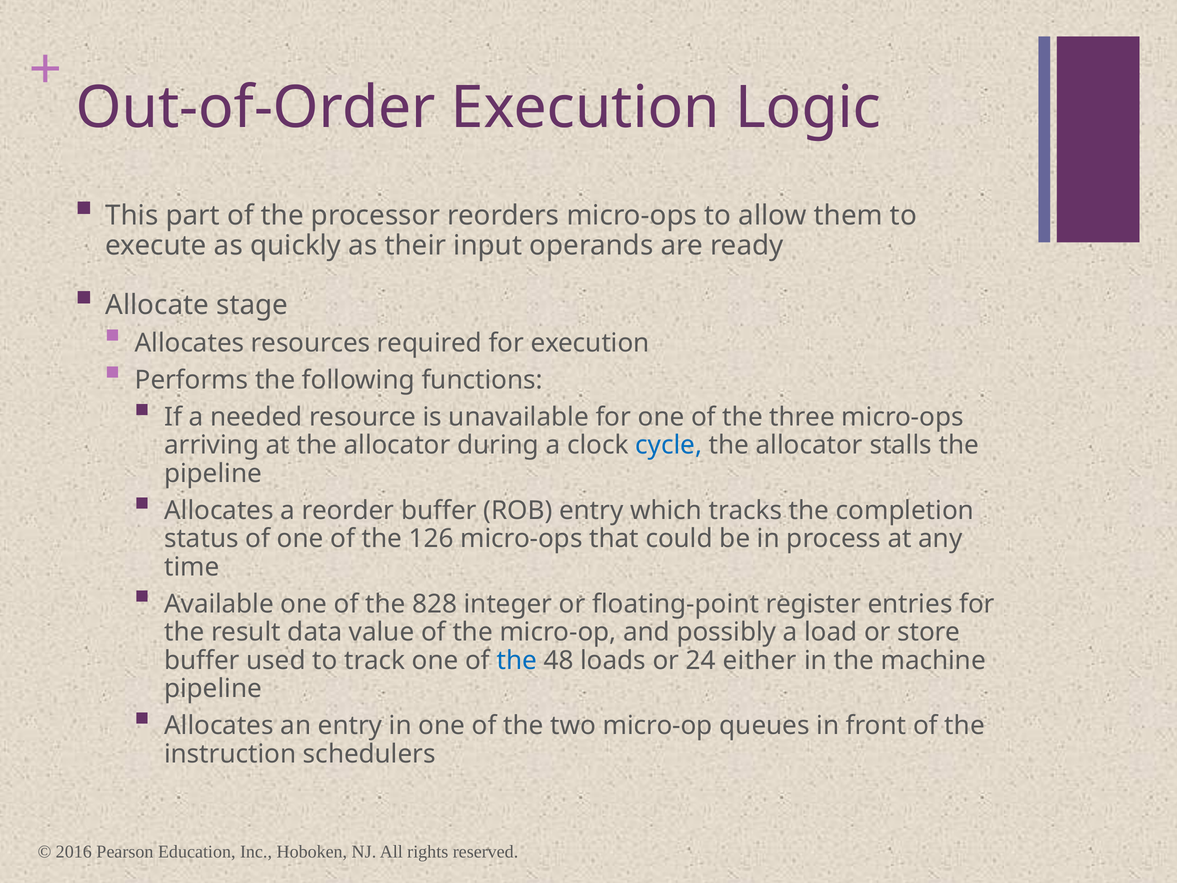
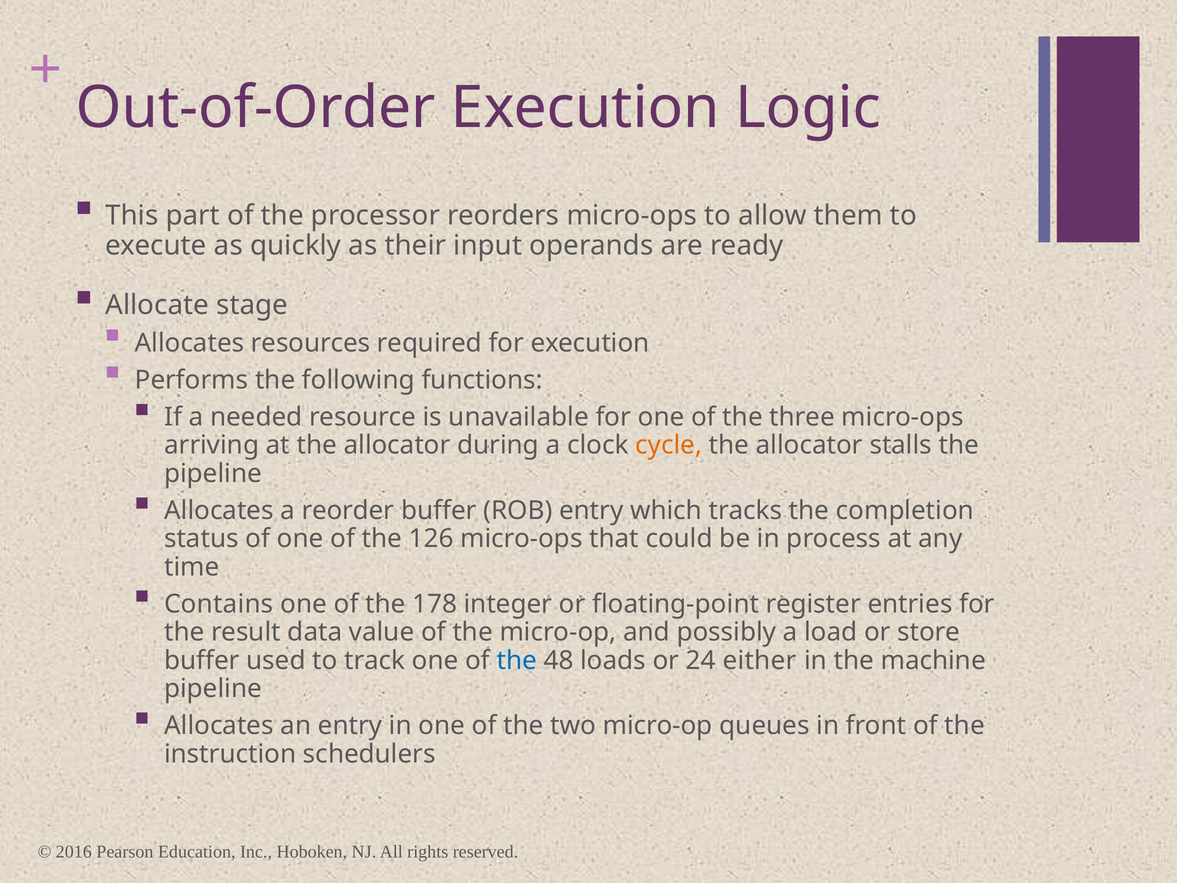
cycle colour: blue -> orange (669, 445)
Available: Available -> Contains (219, 604)
828: 828 -> 178 (435, 604)
